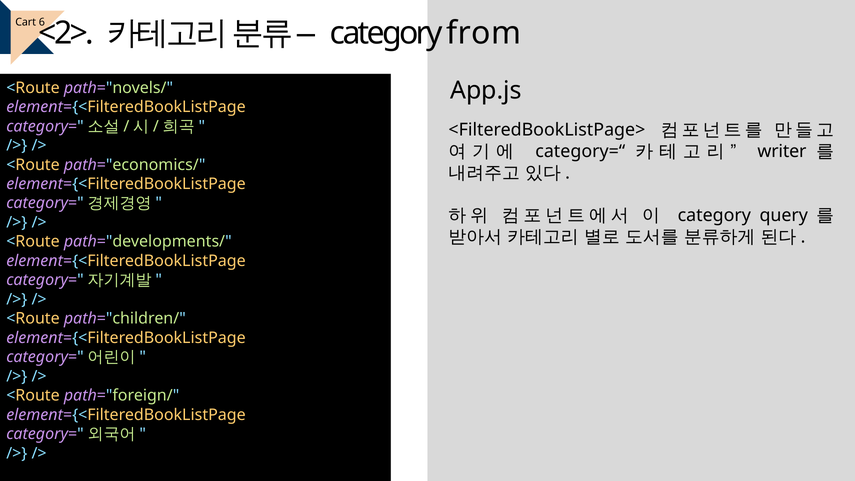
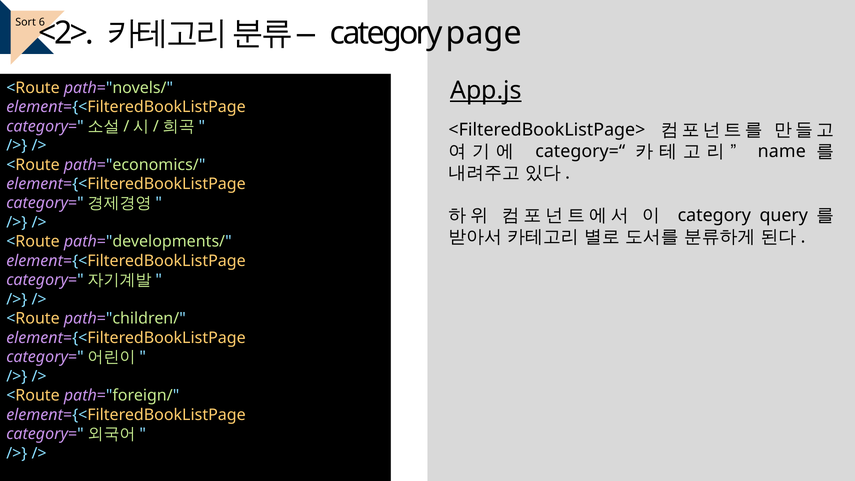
Cart: Cart -> Sort (26, 22)
from: from -> page (484, 33)
App.js underline: none -> present (486, 91)
writer: writer -> name (782, 151)
